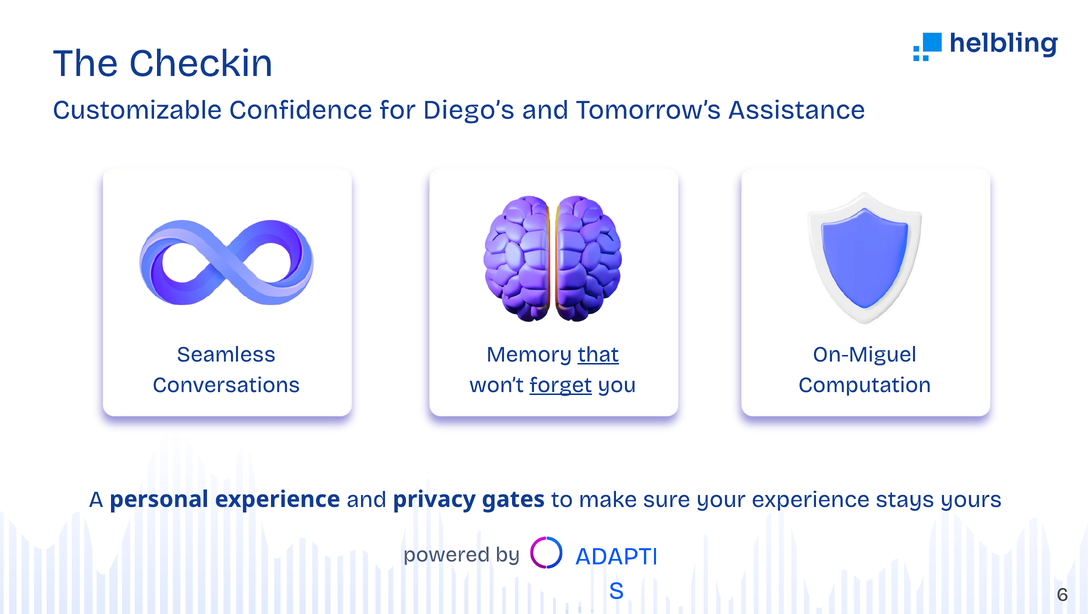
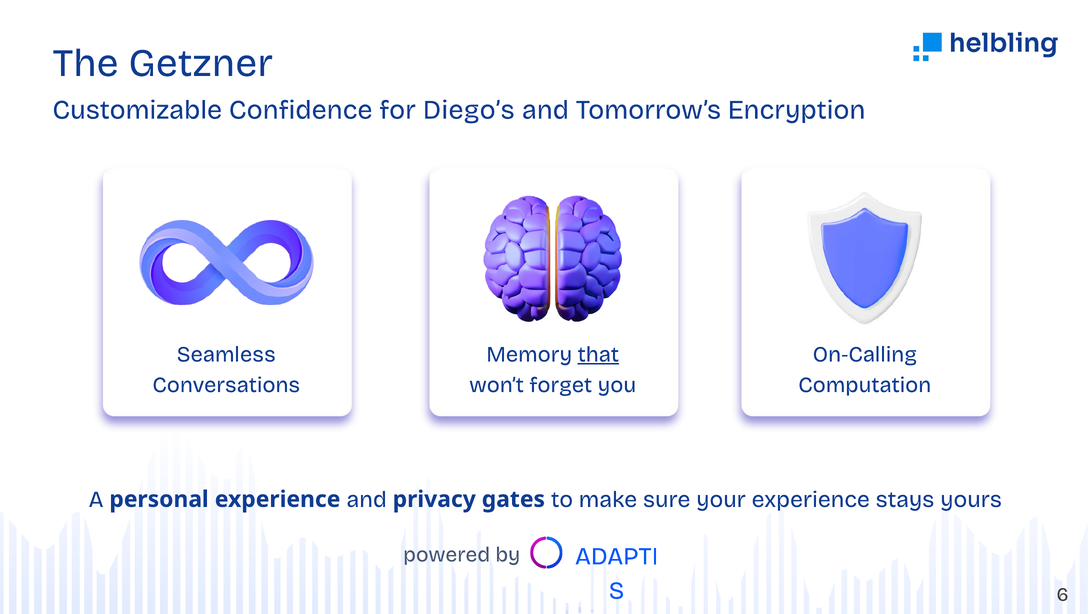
Checkin: Checkin -> Getzner (201, 63)
Assistance: Assistance -> Encryption (797, 110)
On-Miguel: On-Miguel -> On-Calling (865, 354)
forget underline: present -> none (561, 385)
